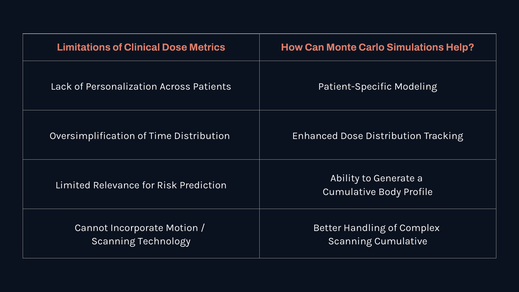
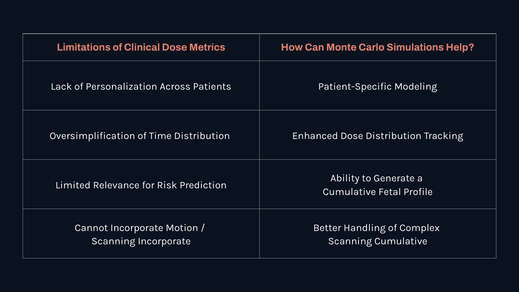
Body: Body -> Fetal (390, 192)
Scanning Technology: Technology -> Incorporate (164, 241)
